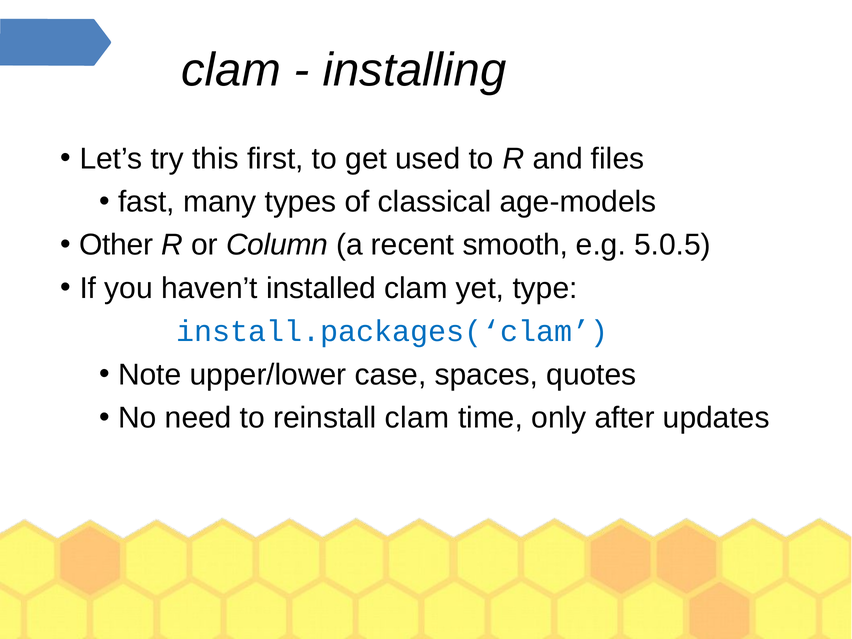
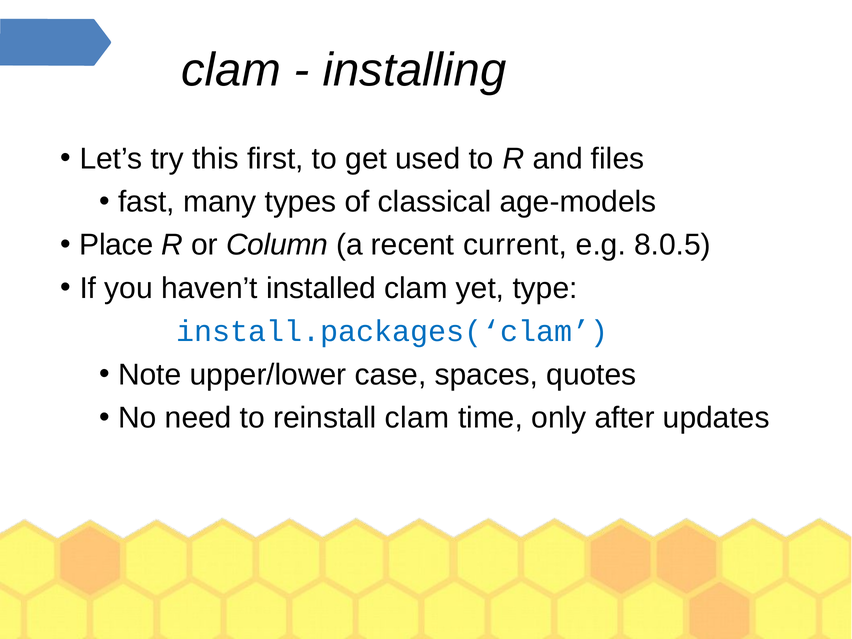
Other: Other -> Place (116, 245)
smooth: smooth -> current (515, 245)
5.0.5: 5.0.5 -> 8.0.5 (673, 245)
